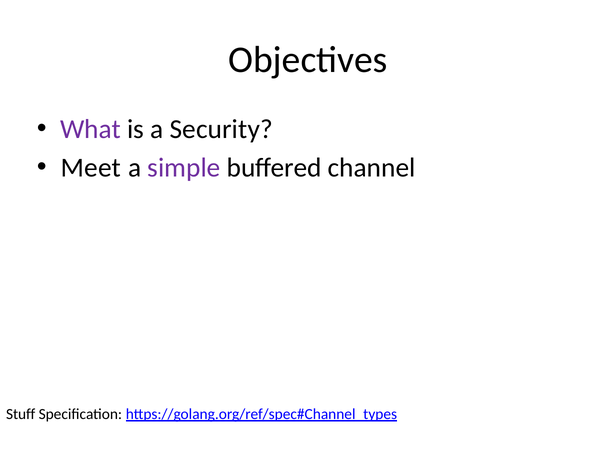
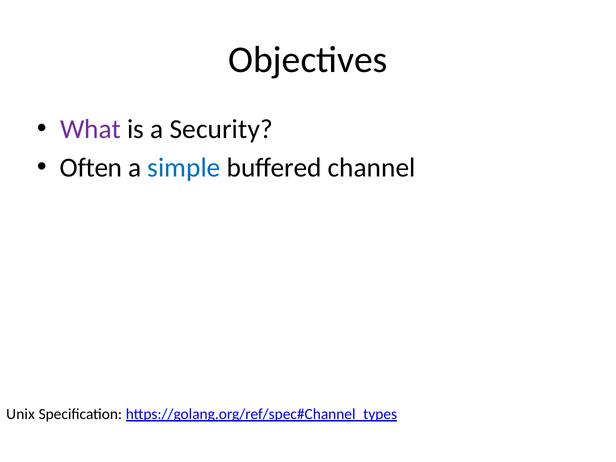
Meet: Meet -> Often (91, 168)
simple colour: purple -> blue (184, 168)
Stuff: Stuff -> Unix (21, 414)
